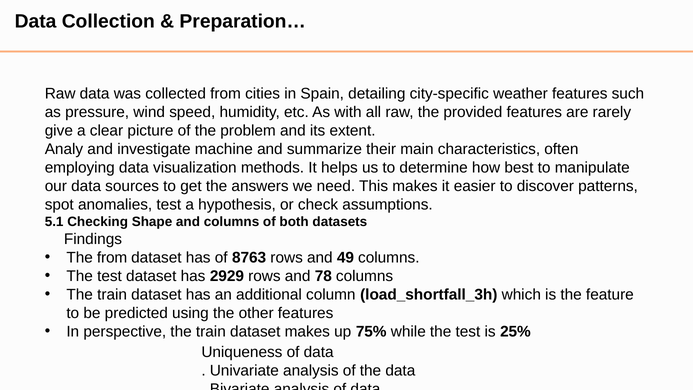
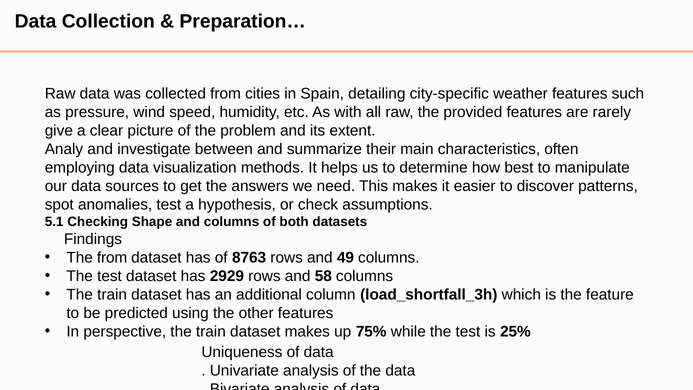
machine: machine -> between (224, 149)
78: 78 -> 58 (323, 276)
